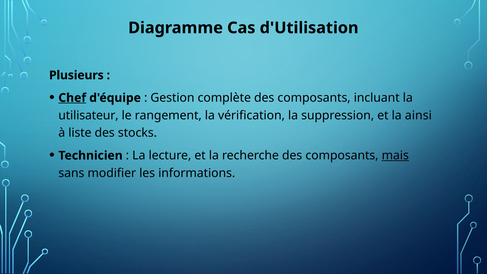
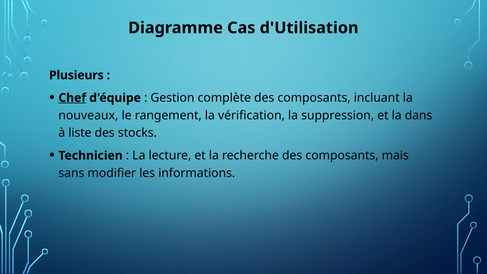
utilisateur: utilisateur -> nouveaux (88, 115)
ainsi: ainsi -> dans (418, 115)
mais underline: present -> none (395, 155)
